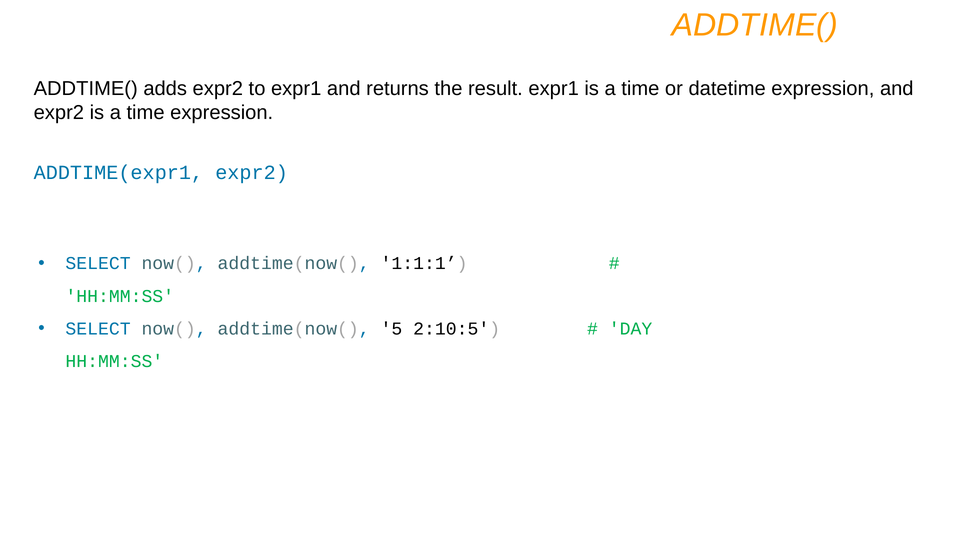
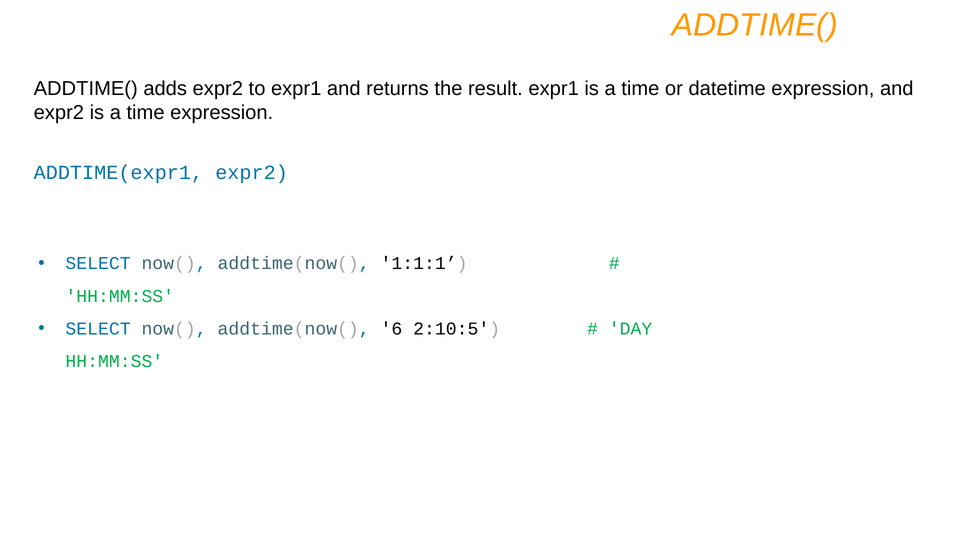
5: 5 -> 6 (391, 329)
